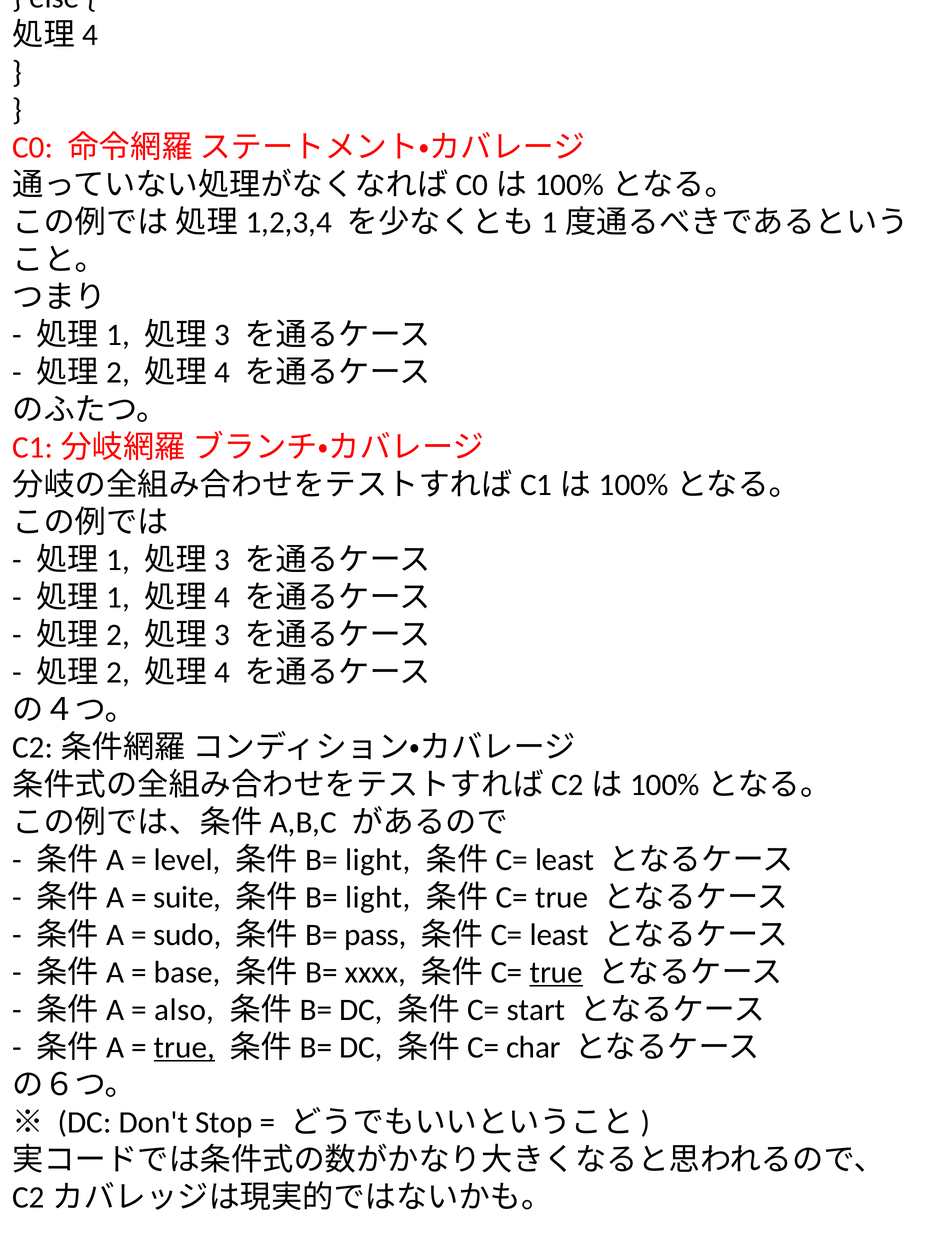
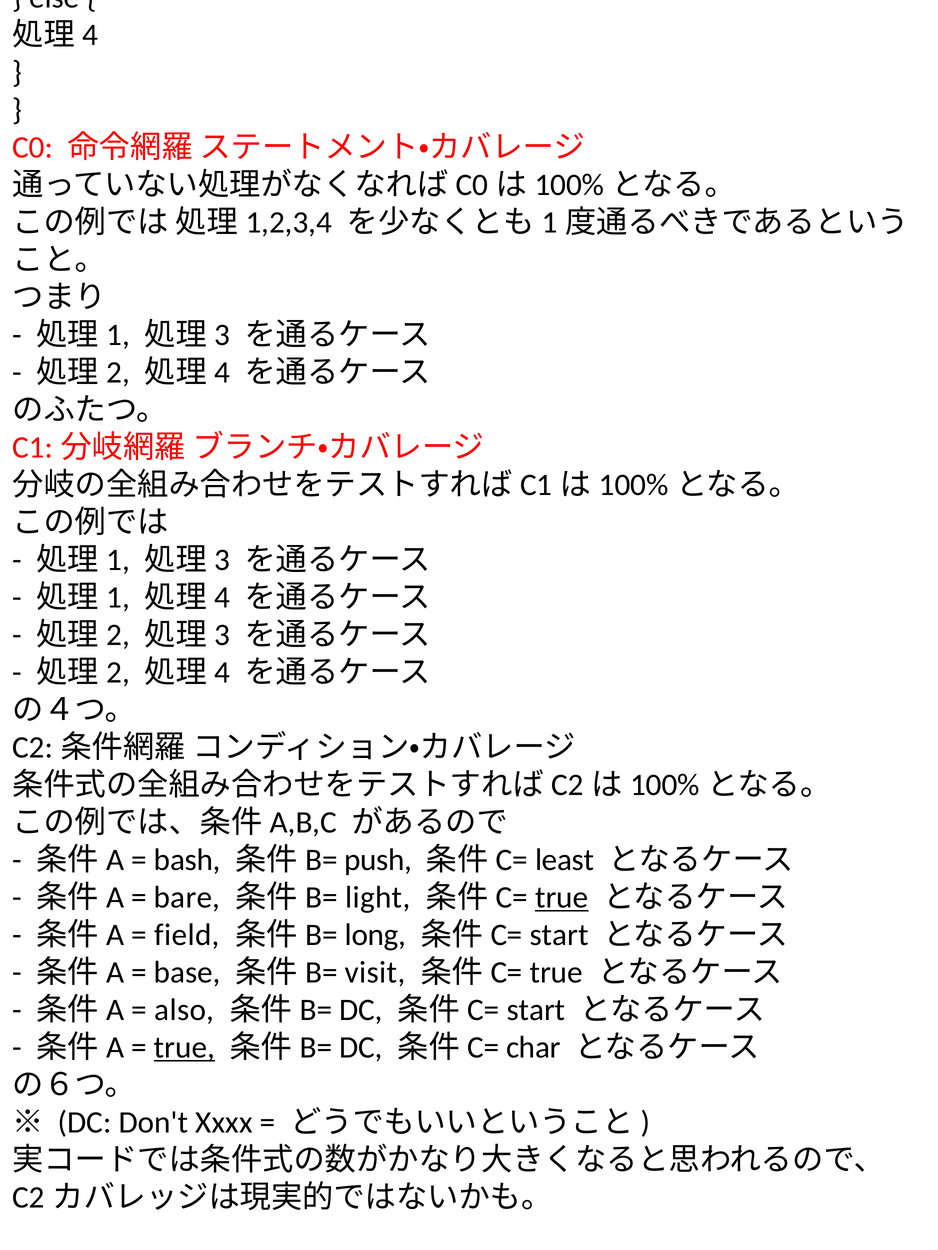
level: level -> bash (187, 860)
light: light -> push (378, 860)
suite: suite -> bare (187, 898)
true underline: none -> present (562, 898)
sudo: sudo -> field (187, 935)
pass: pass -> long (375, 935)
least: least -> start (559, 935)
xxxx: xxxx -> visit (375, 973)
true underline: present -> none (556, 973)
Stop: Stop -> Xxxx (224, 1123)
